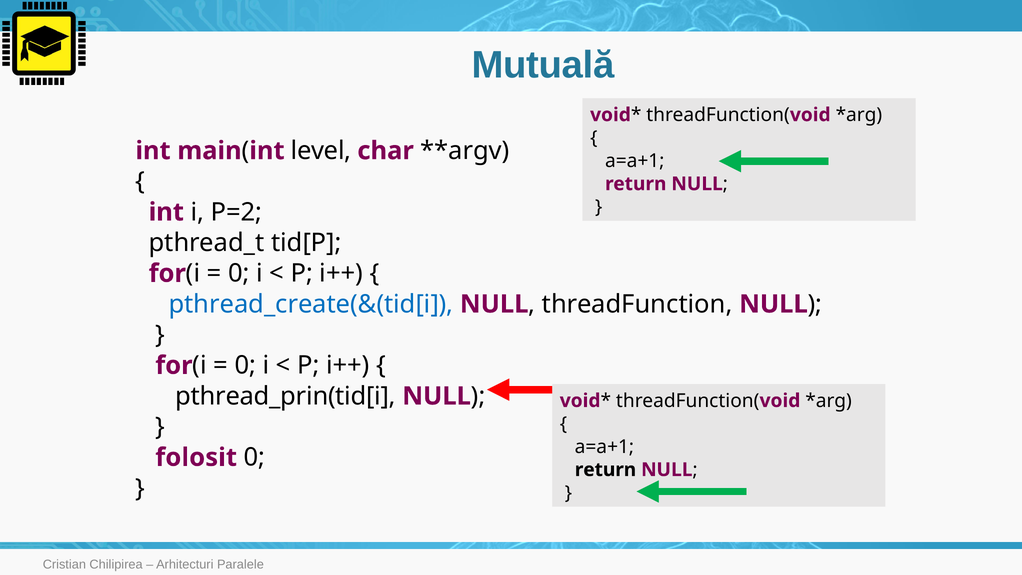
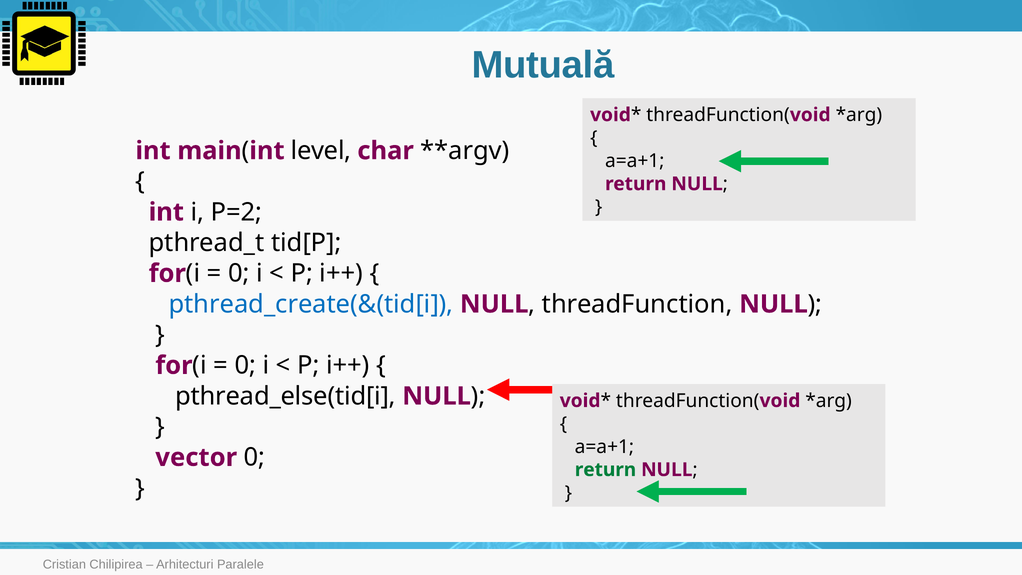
pthread_prin(tid[i: pthread_prin(tid[i -> pthread_else(tid[i (285, 396)
folosit: folosit -> vector (196, 457)
return colour: black -> green (605, 470)
